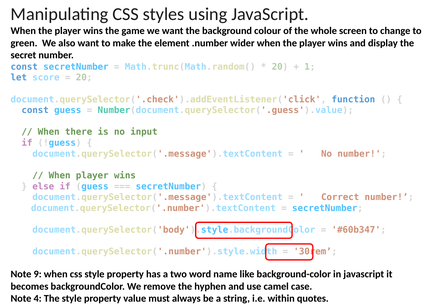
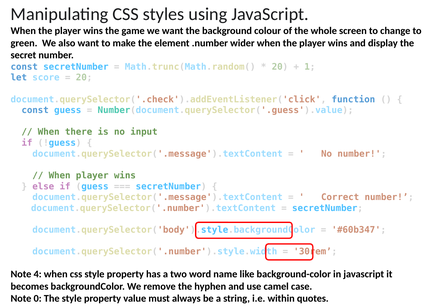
9: 9 -> 4 (38, 274)
4: 4 -> 0 (38, 299)
